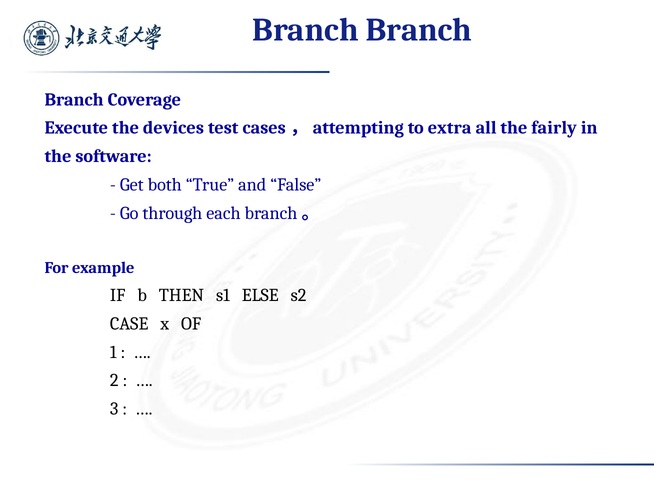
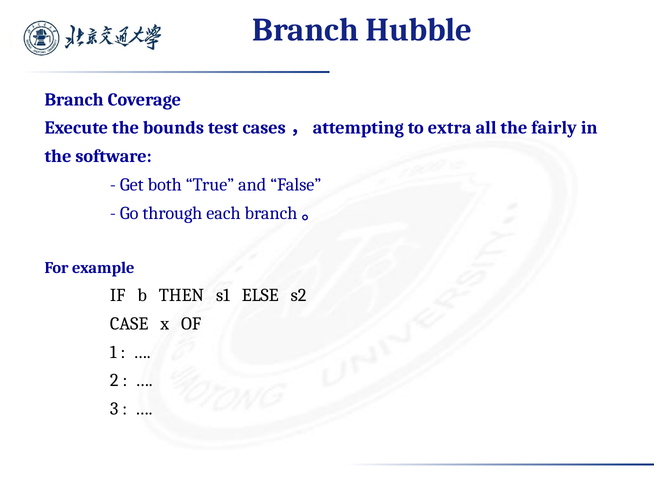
Branch: Branch -> Hubble (419, 30)
devices: devices -> bounds (173, 128)
